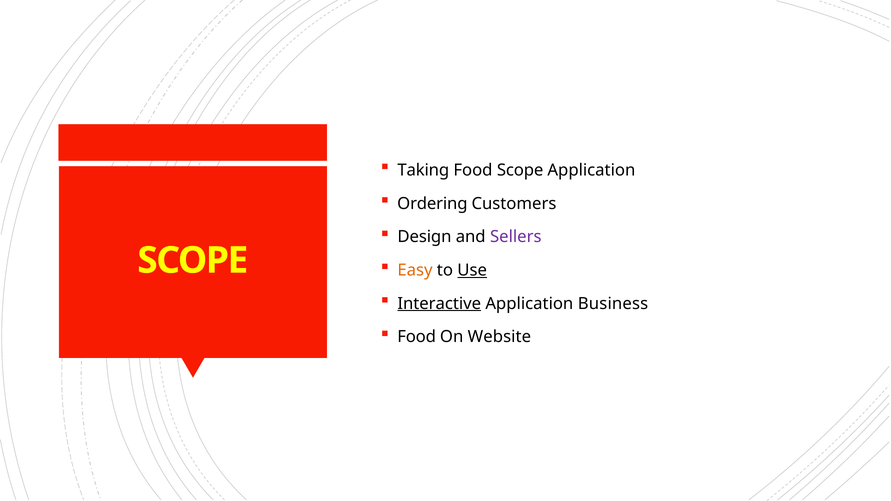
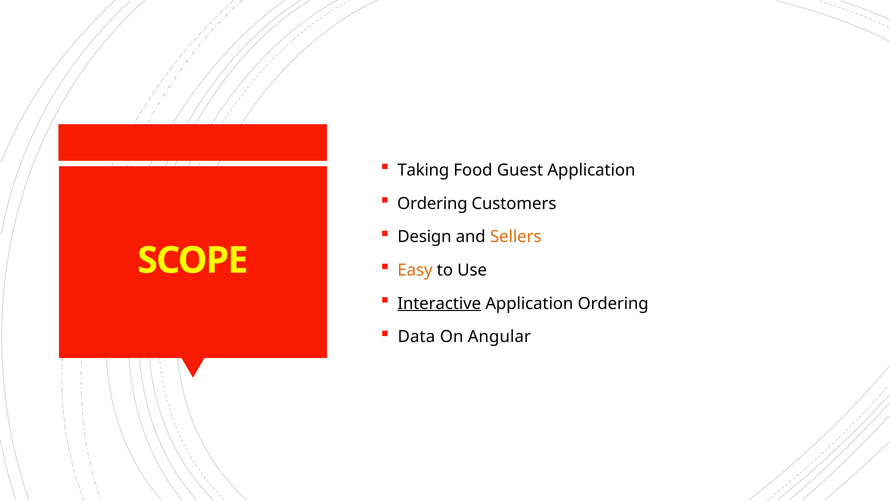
Food Scope: Scope -> Guest (520, 170)
Sellers colour: purple -> orange (516, 237)
Use underline: present -> none (472, 270)
Application Business: Business -> Ordering (613, 304)
Food: Food -> Data (416, 337)
Website: Website -> Angular (499, 337)
